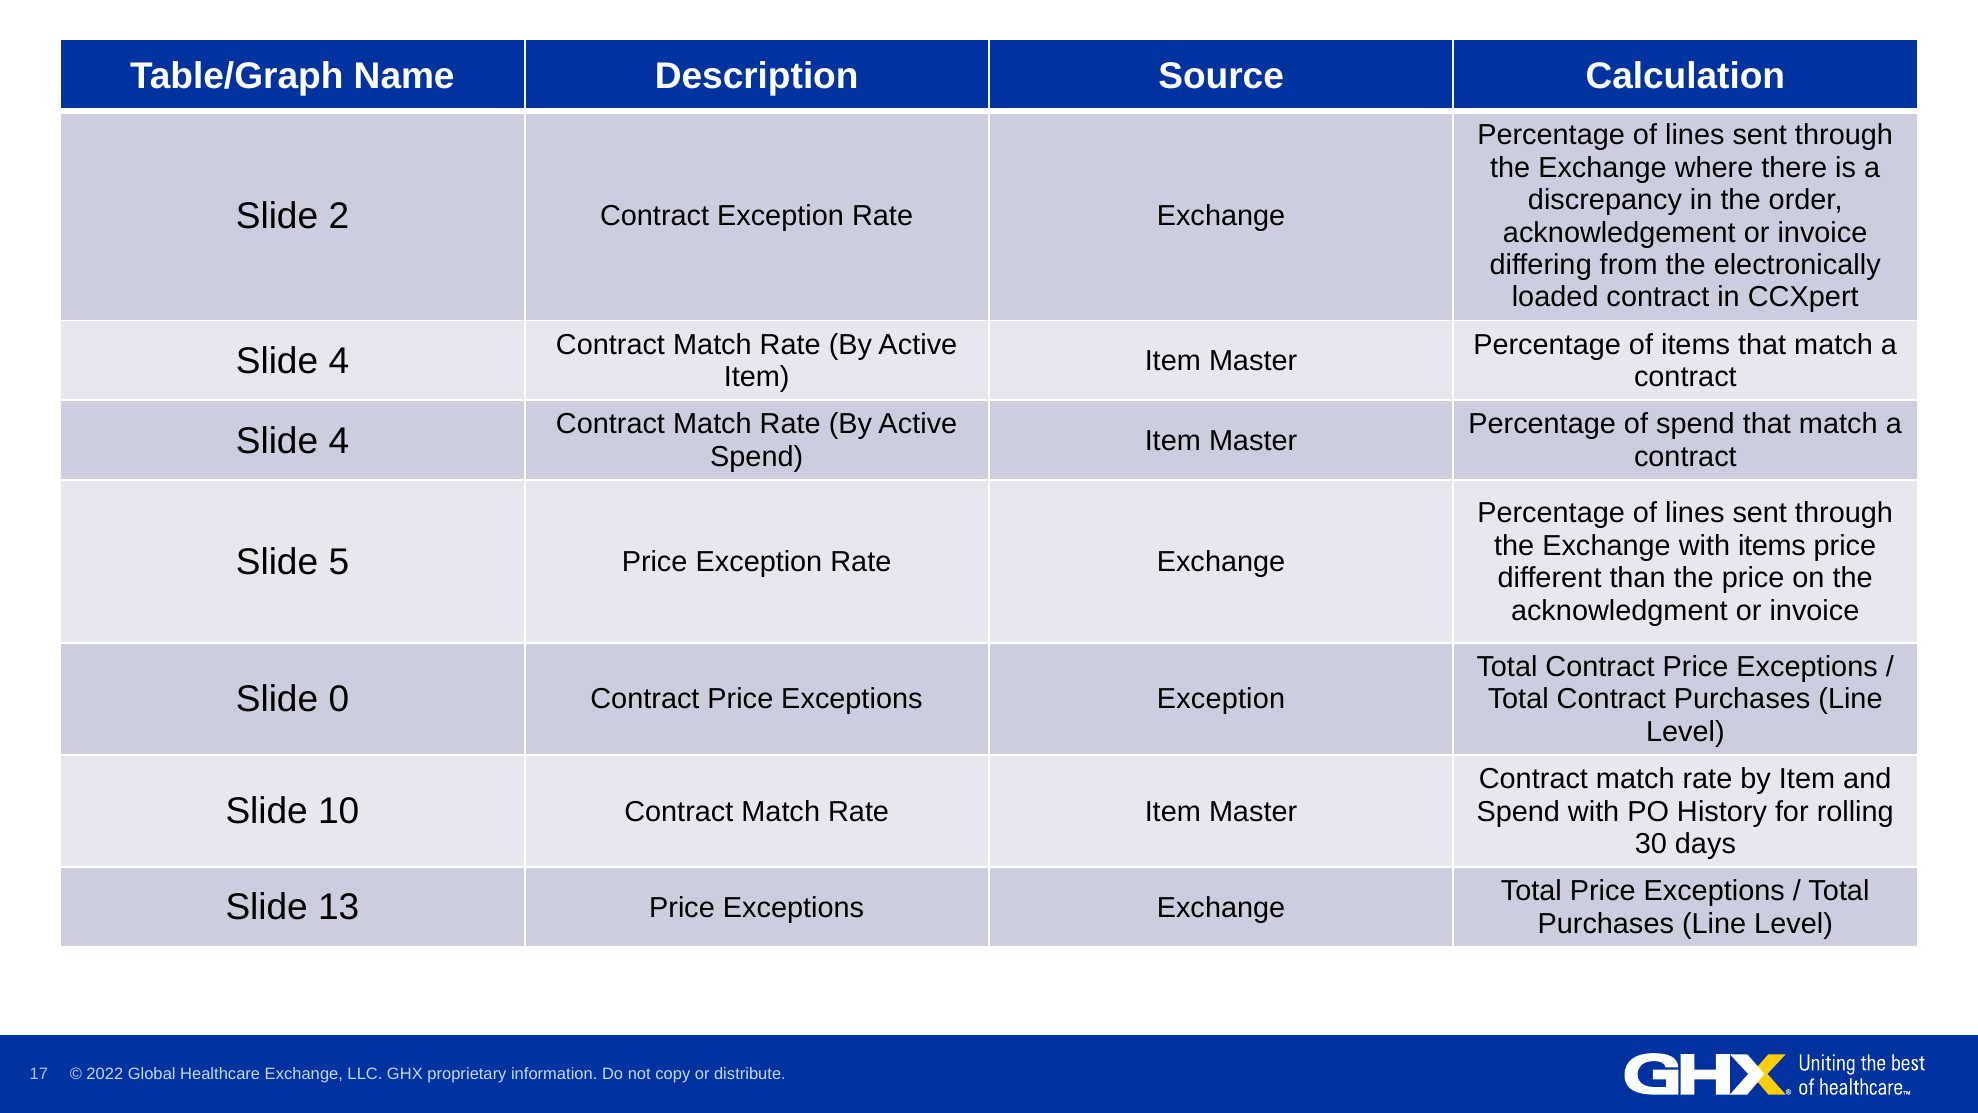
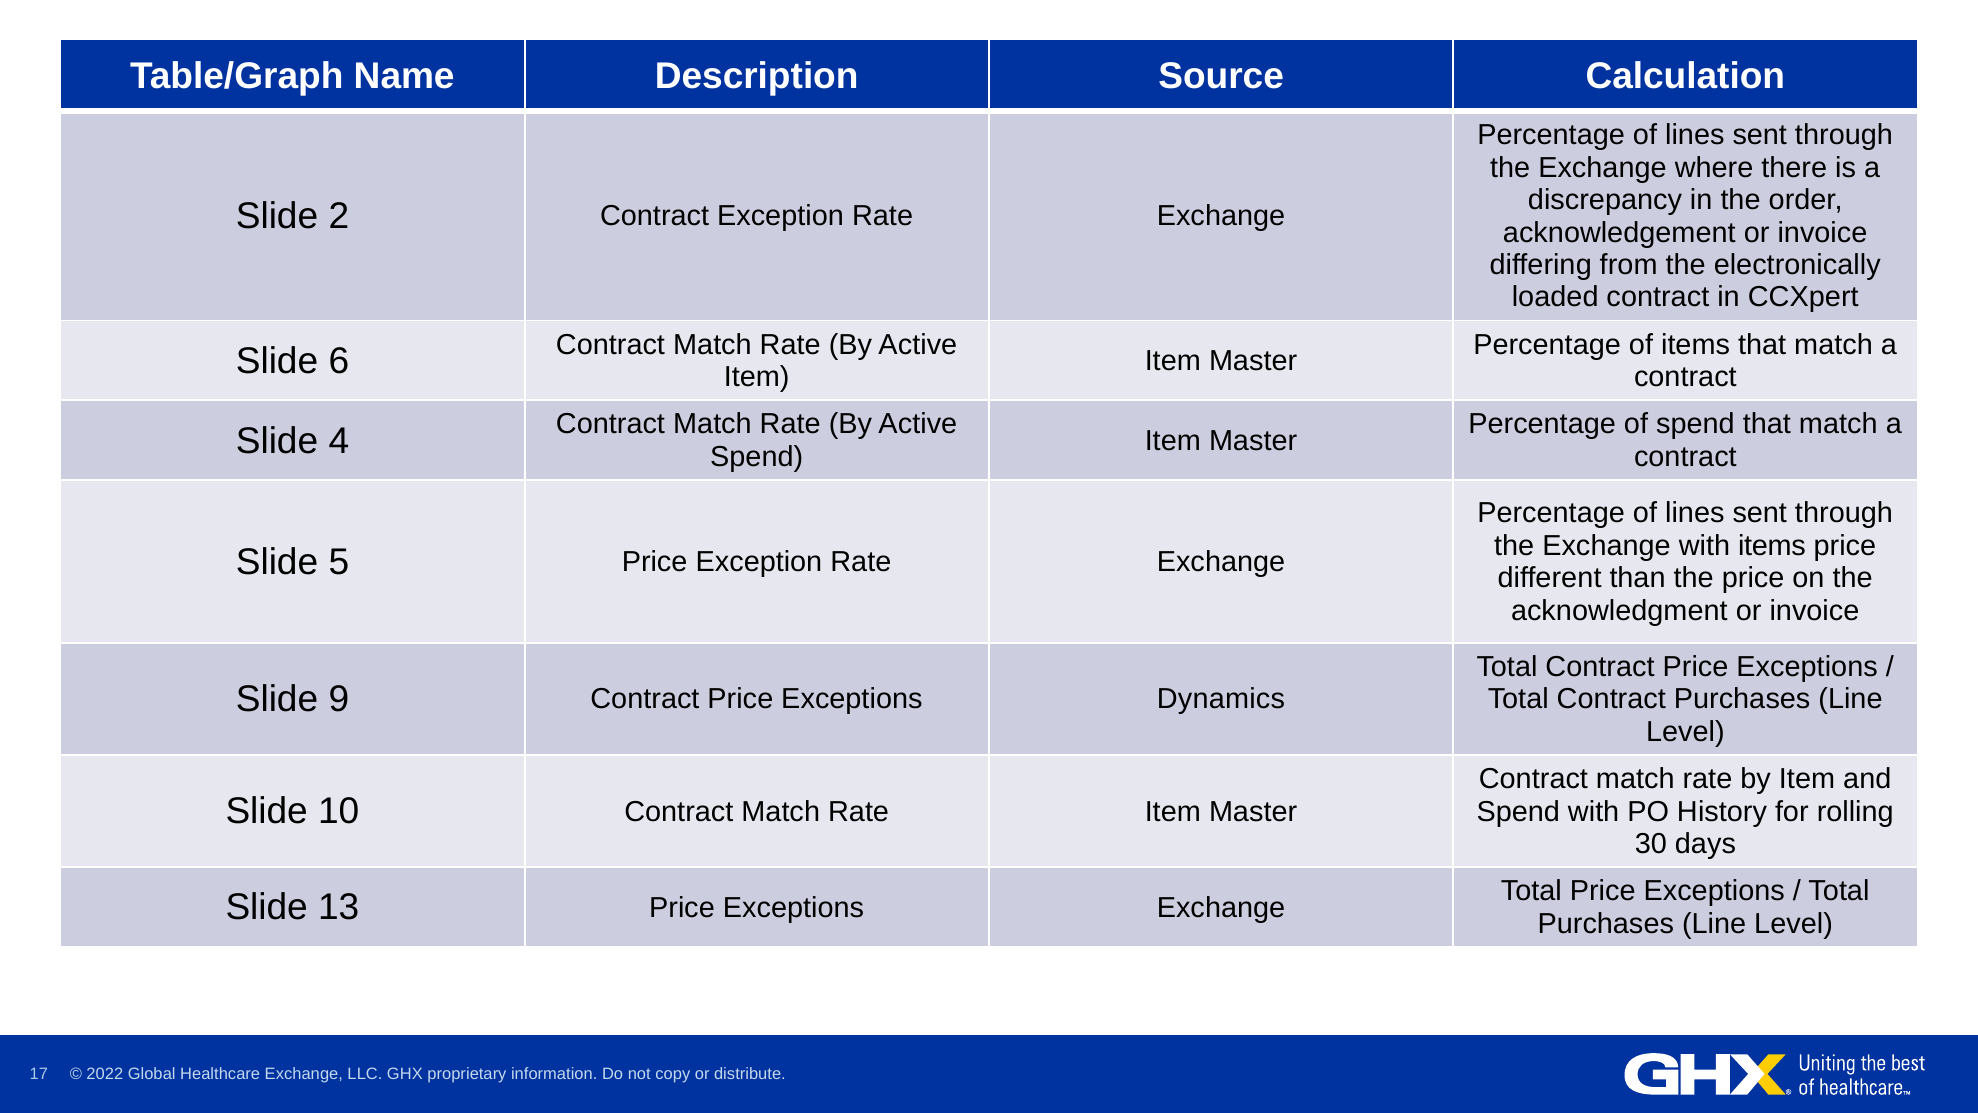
4: 4 -> 6 (339, 361)
0: 0 -> 9 (339, 699)
Exceptions Exception: Exception -> Dynamics (1221, 699)
